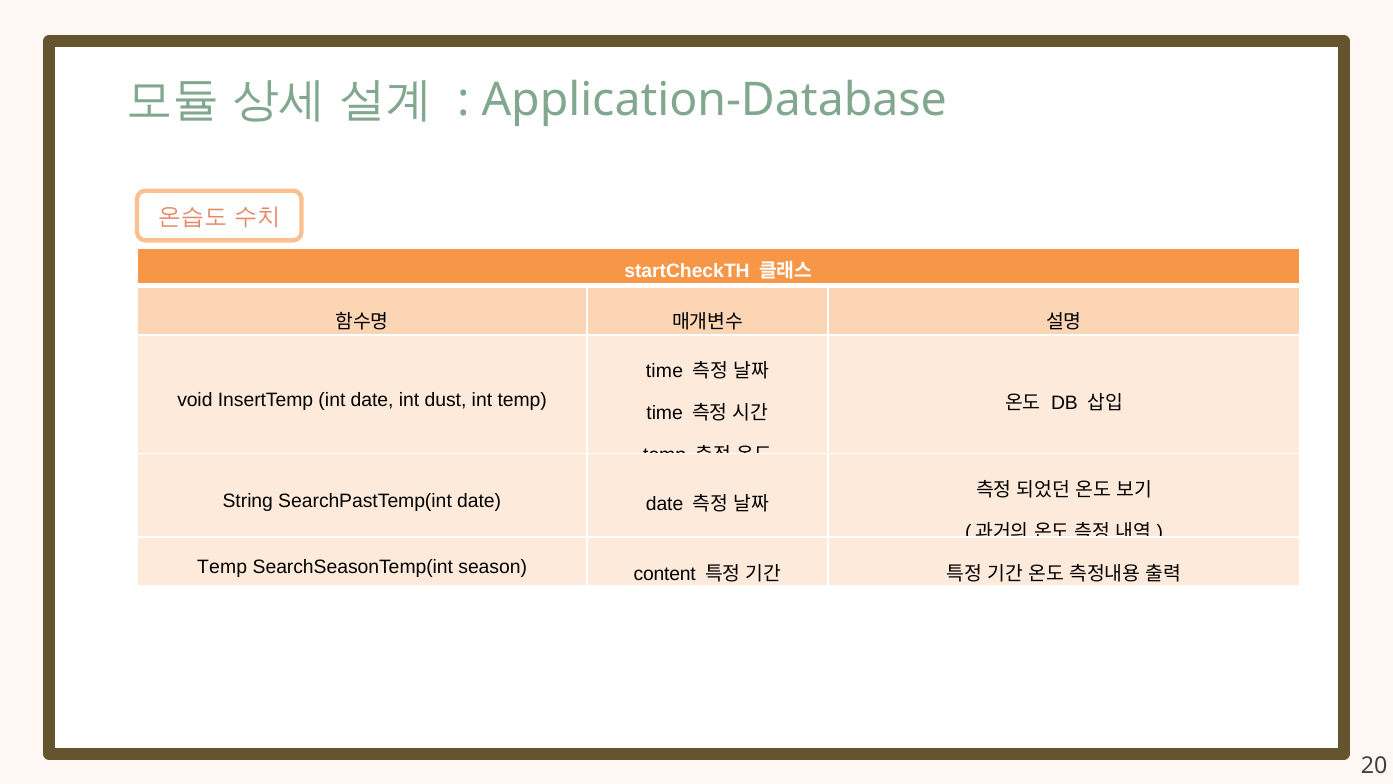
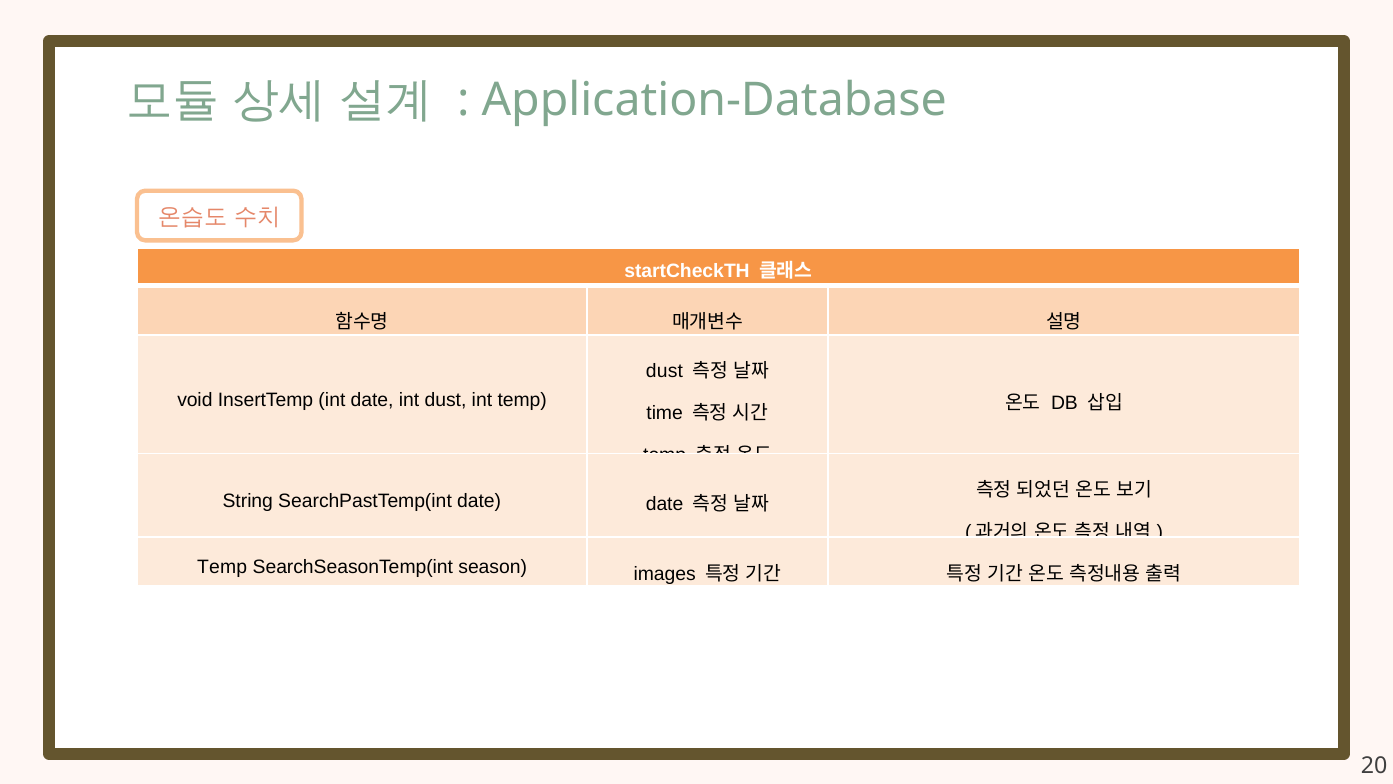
time: time -> dust (664, 371)
content: content -> images (665, 574)
